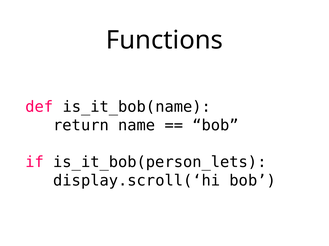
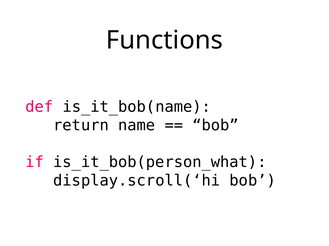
is_it_bob(person_lets: is_it_bob(person_lets -> is_it_bob(person_what (160, 163)
